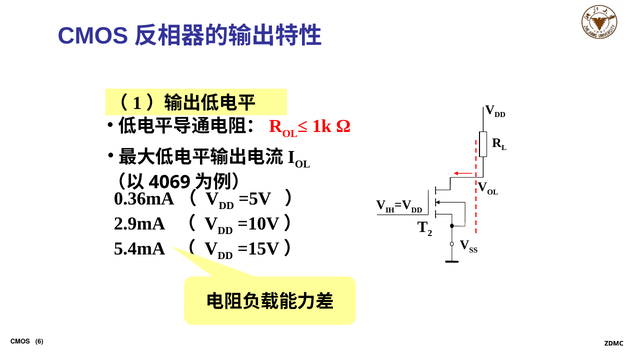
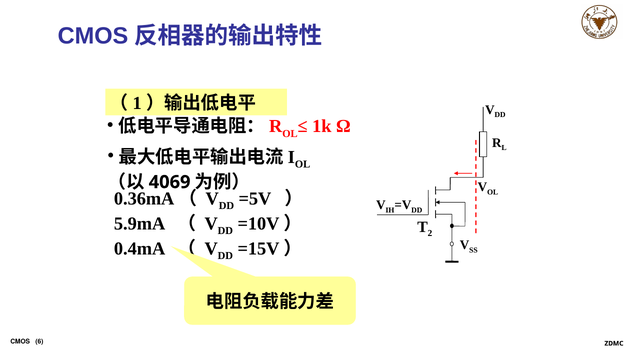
2.9mA: 2.9mA -> 5.9mA (140, 224)
5.4mA: 5.4mA -> 0.4mA (140, 249)
